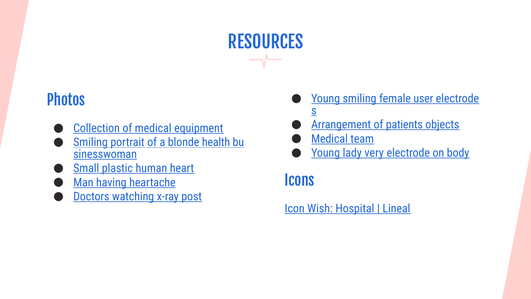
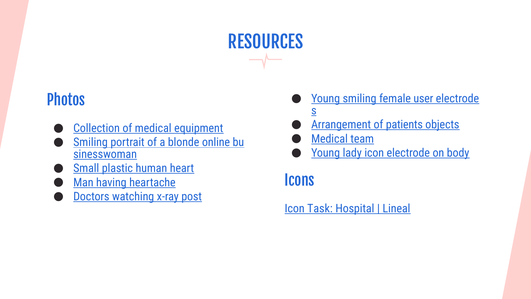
health: health -> online (216, 142)
lady very: very -> icon (374, 153)
Wish: Wish -> Task (320, 208)
